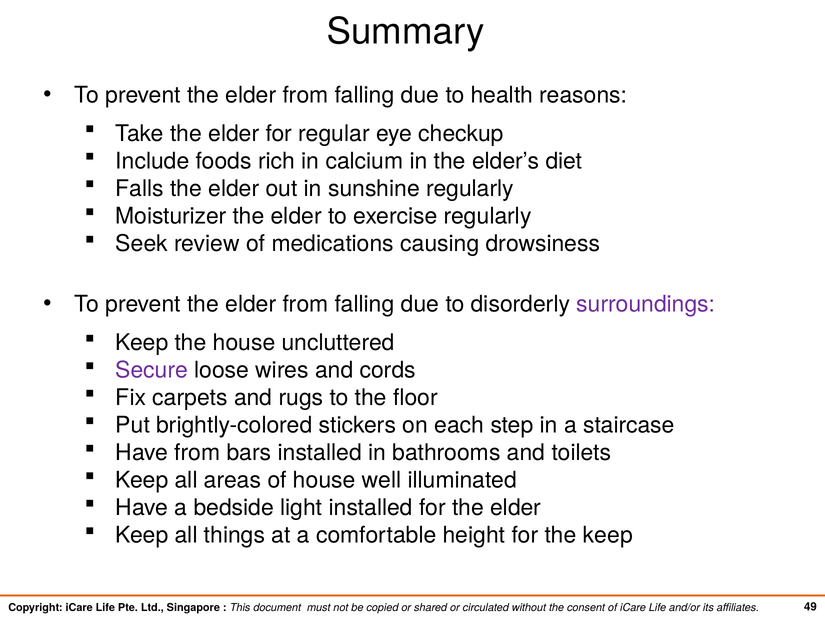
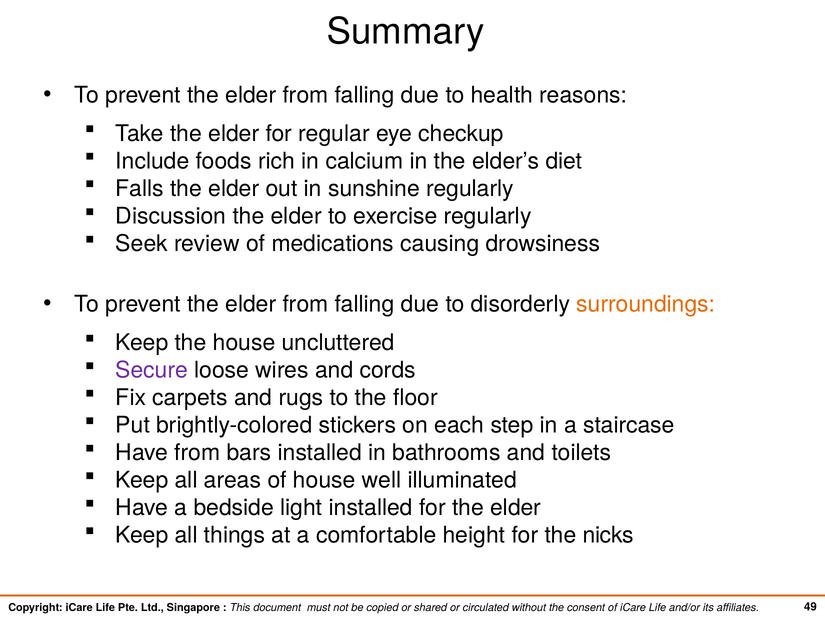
Moisturizer: Moisturizer -> Discussion (171, 216)
surroundings colour: purple -> orange (646, 304)
the keep: keep -> nicks (608, 535)
